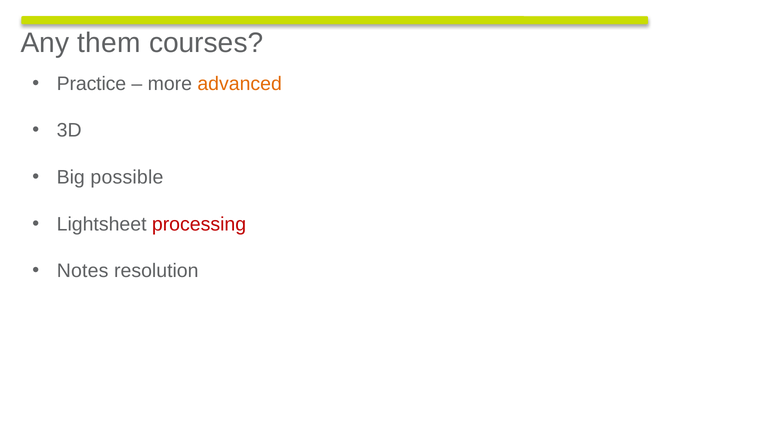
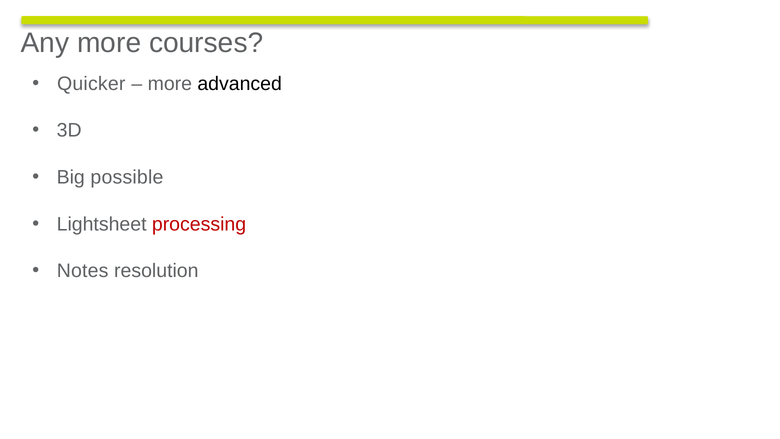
Any them: them -> more (109, 43)
Practice: Practice -> Quicker (91, 84)
advanced colour: orange -> black (240, 84)
